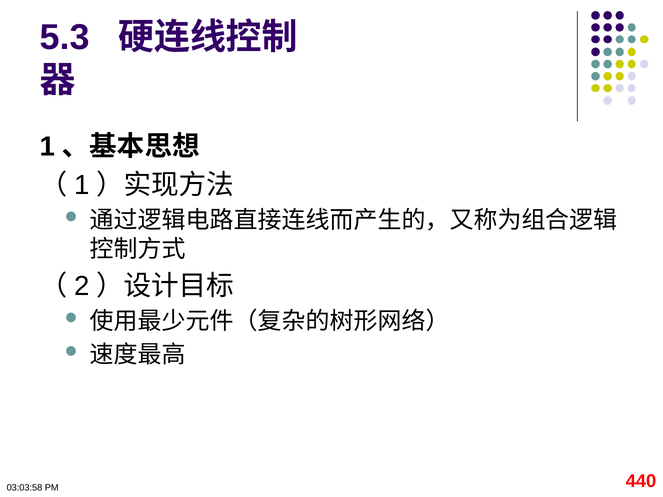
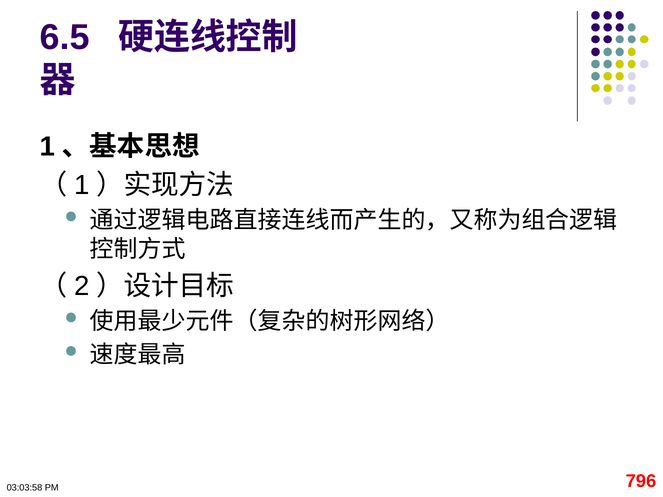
5.3: 5.3 -> 6.5 (65, 37)
440: 440 -> 796 (641, 482)
